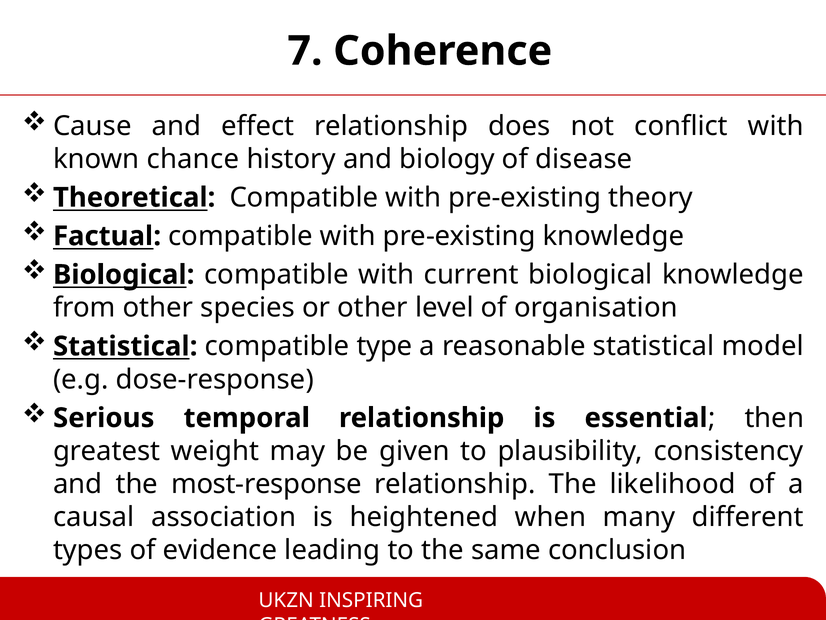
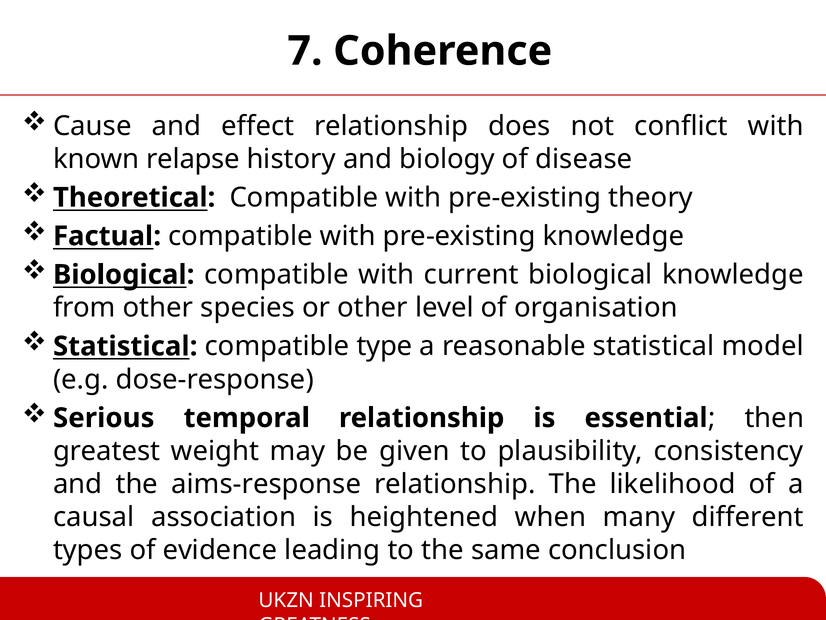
chance: chance -> relapse (193, 159)
most-response: most-response -> aims-response (266, 484)
